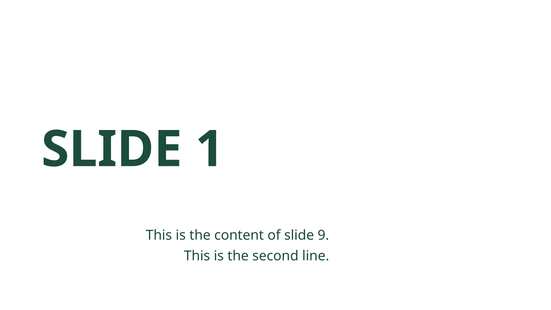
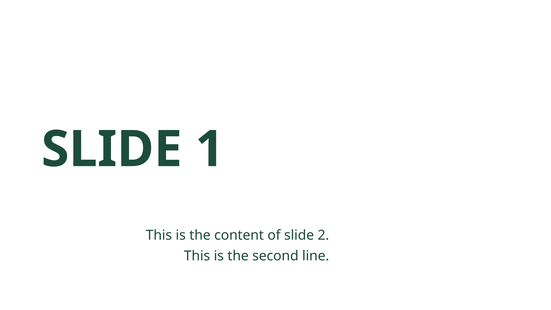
9: 9 -> 2 (323, 235)
